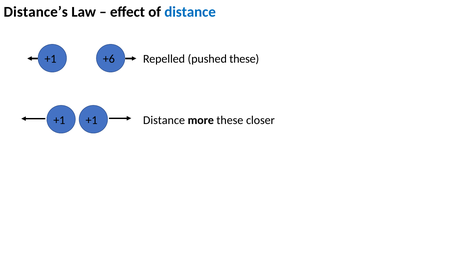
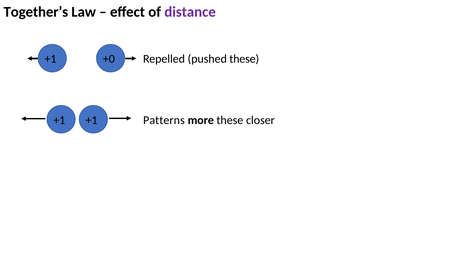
Distance’s: Distance’s -> Together’s (36, 12)
distance colour: blue -> purple (190, 12)
+6: +6 -> +0 (109, 59)
+1 Distance: Distance -> Patterns (164, 120)
